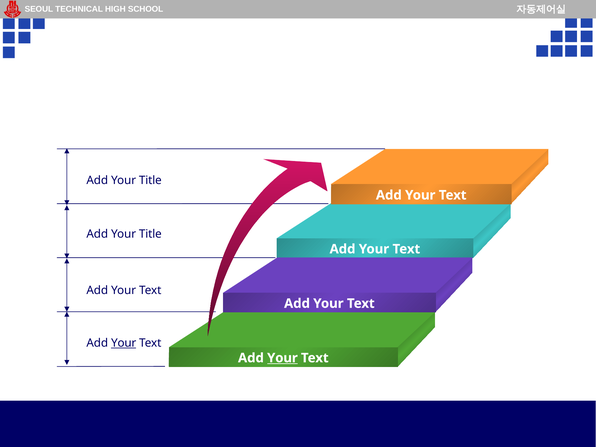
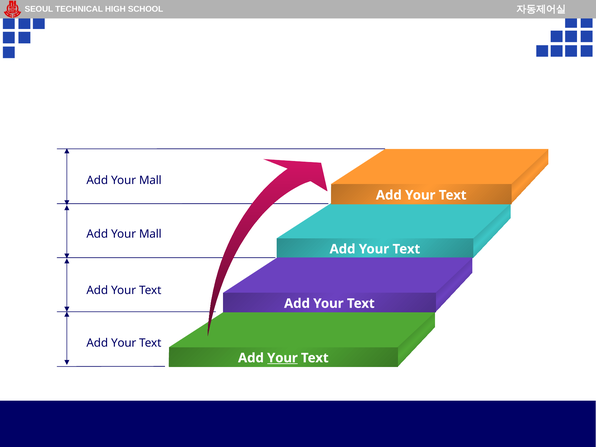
Title: Title -> Mall (150, 180)
Title: Title -> Mall (150, 234)
Your underline: present -> none (124, 343)
